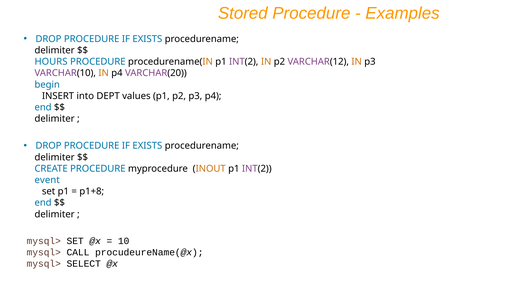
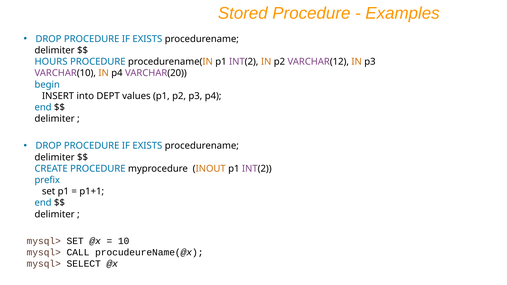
event: event -> prefix (47, 180)
p1+8: p1+8 -> p1+1 (92, 192)
